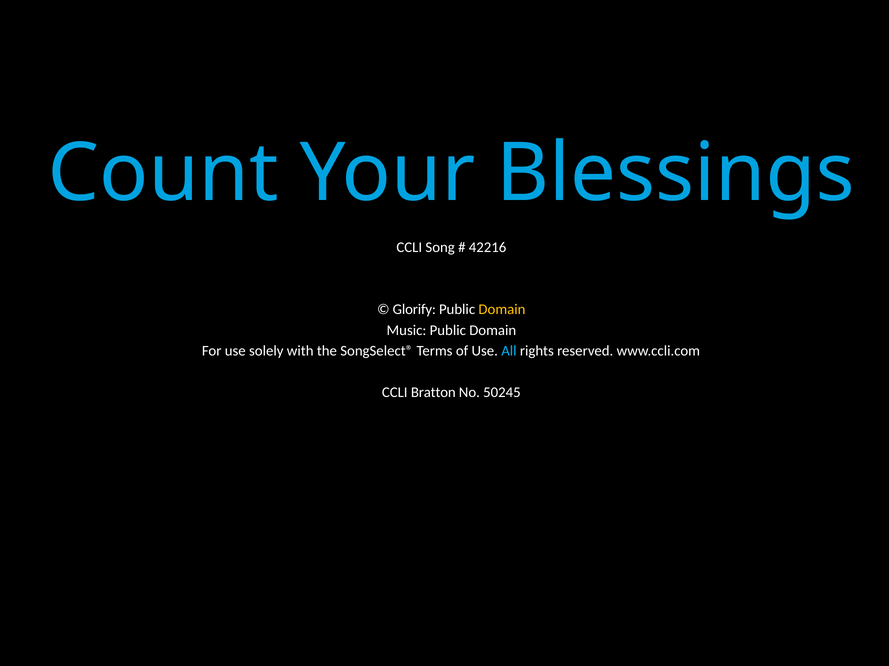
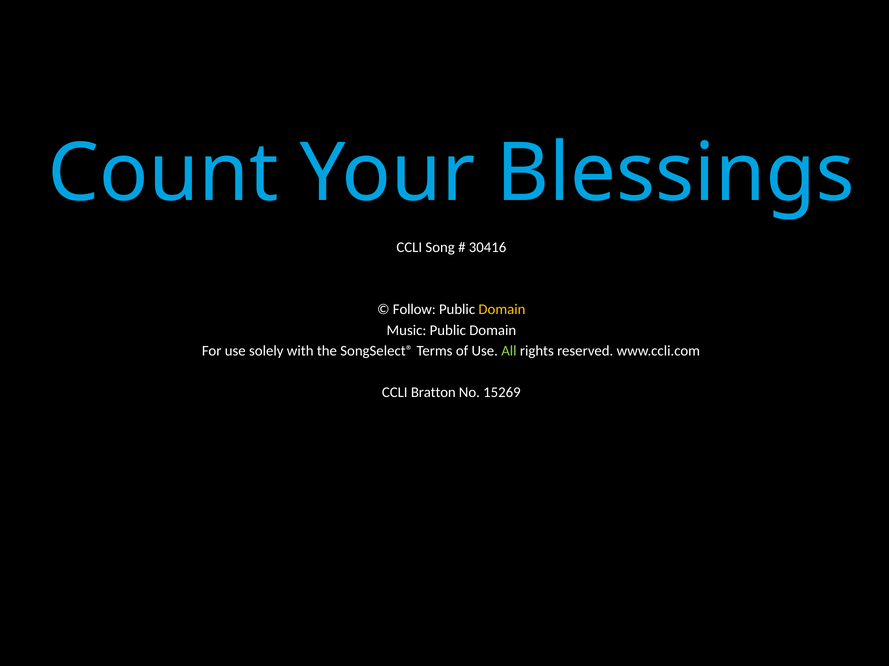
42216: 42216 -> 30416 (488, 248)
Glorify: Glorify -> Follow (414, 310)
All colour: light blue -> light green (509, 351)
50245: 50245 -> 15269 (502, 393)
